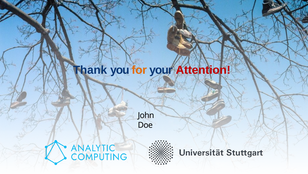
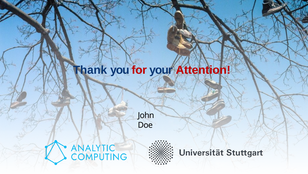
for colour: orange -> red (139, 70)
